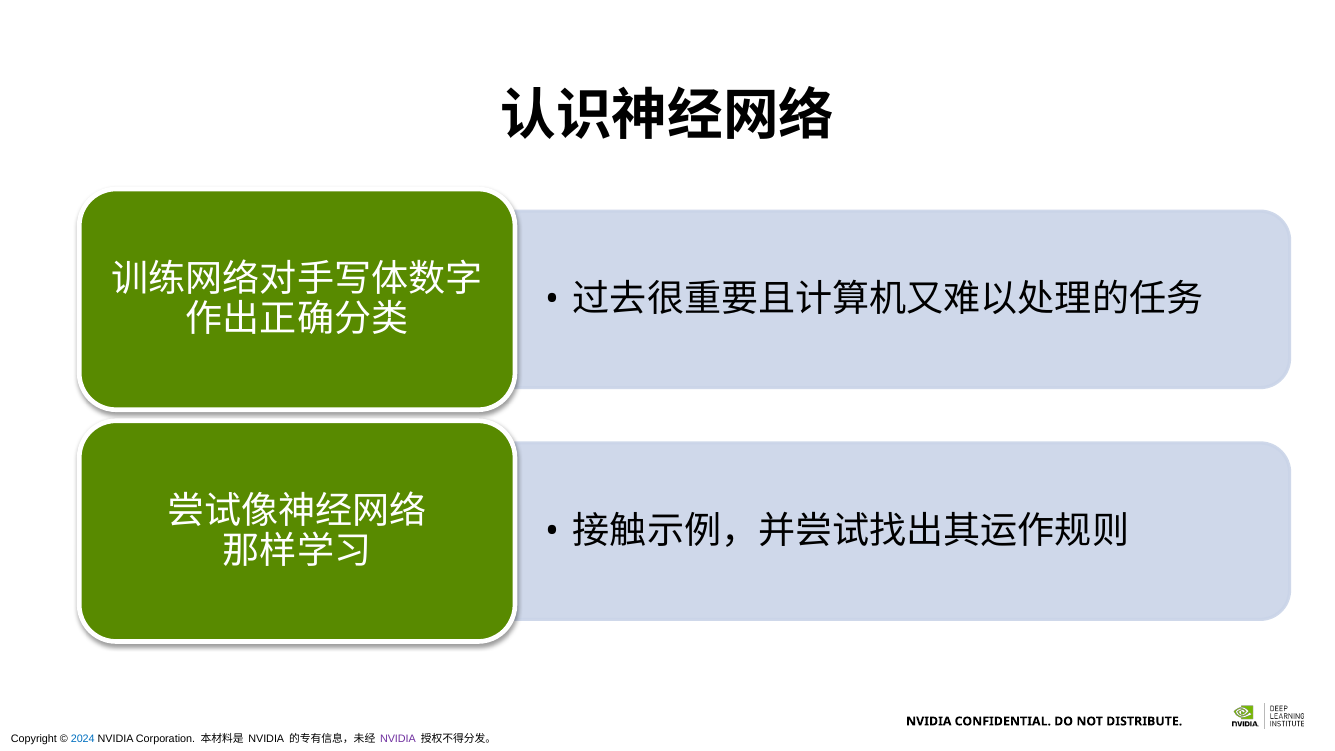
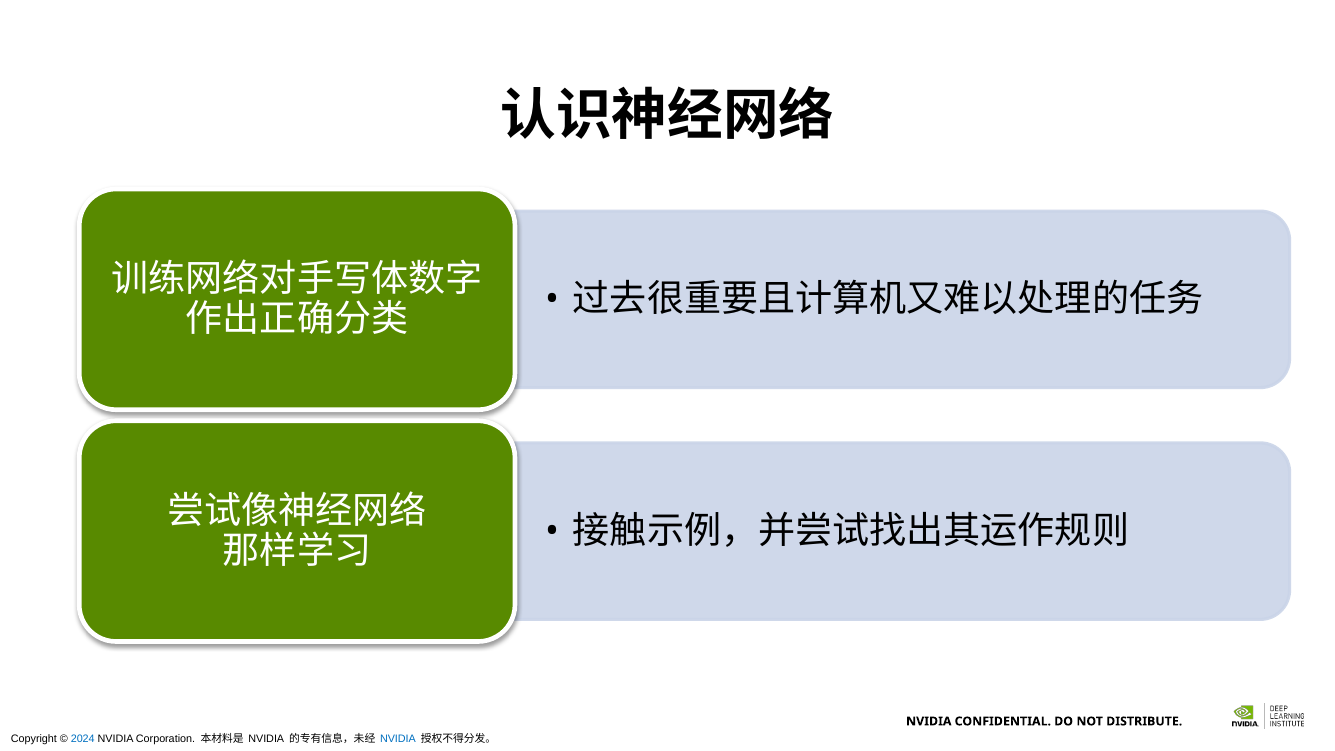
NVIDIA colour: purple -> blue (398, 739)
